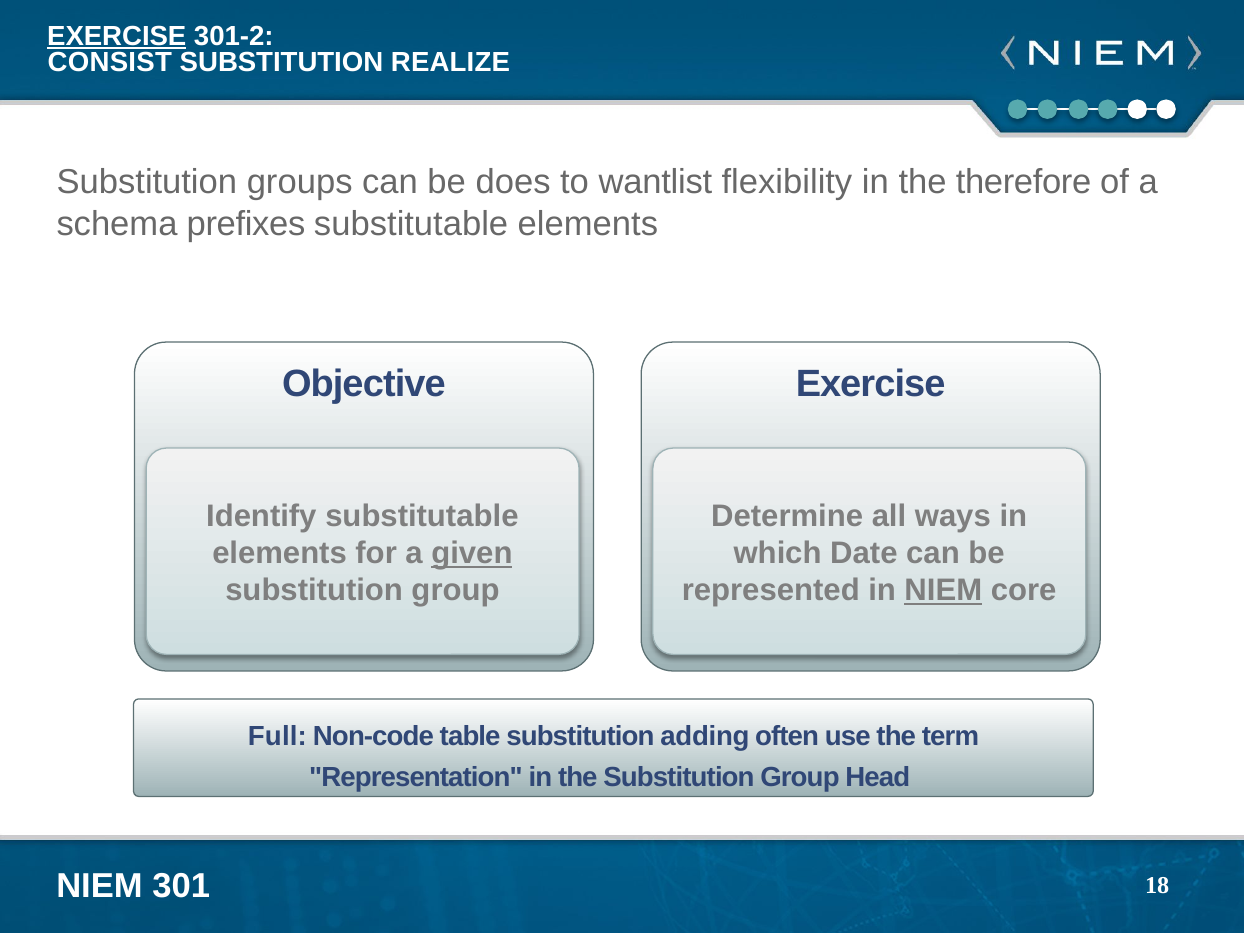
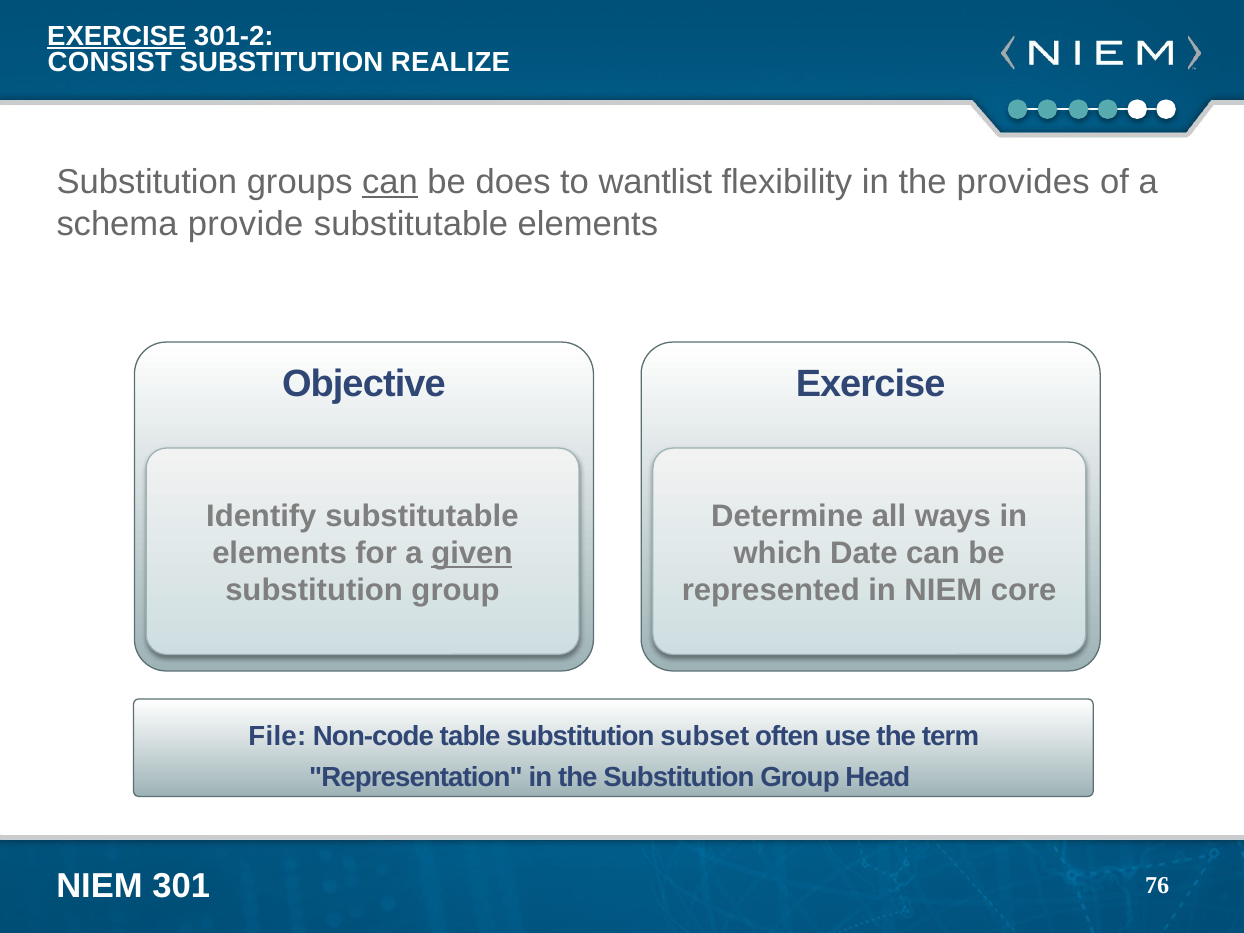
can underline: none -> present (390, 182)
therefore: therefore -> provides (1023, 182)
prefixes: prefixes -> provide (246, 224)
NIEM underline: present -> none (943, 591)
Full: Full -> File (277, 736)
adding: adding -> subset (705, 736)
18: 18 -> 76 (1157, 885)
